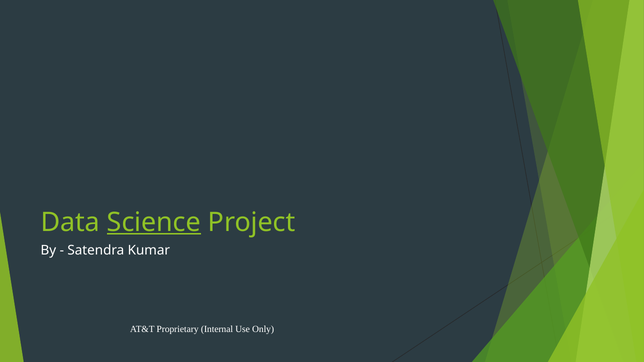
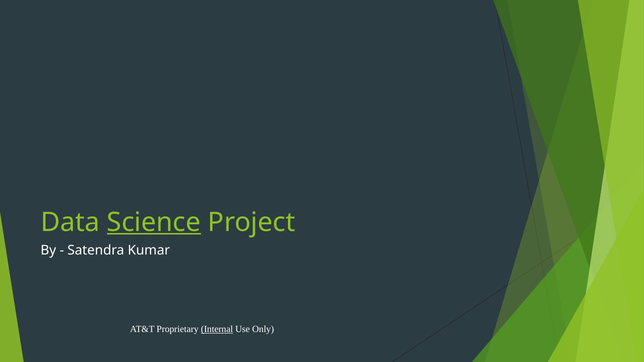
Internal underline: none -> present (217, 329)
